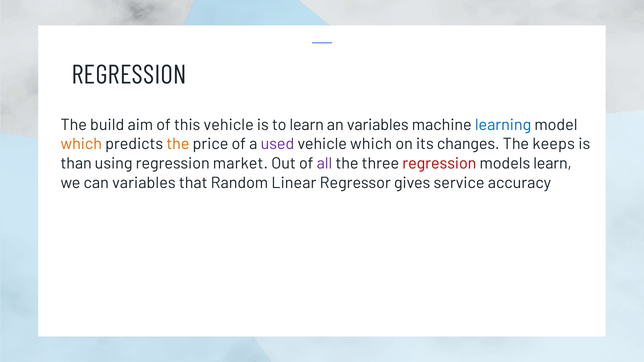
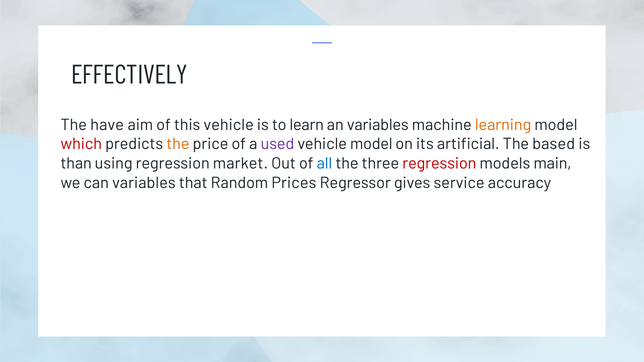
REGRESSION: REGRESSION -> EFFECTIVELY (129, 75)
build: build -> have (107, 125)
learning colour: blue -> orange (503, 125)
which colour: orange -> red (81, 144)
vehicle which: which -> model (371, 144)
changes: changes -> artificial (468, 144)
keeps: keeps -> based (554, 144)
all colour: purple -> blue (324, 164)
models learn: learn -> main (553, 164)
Linear: Linear -> Prices (294, 183)
